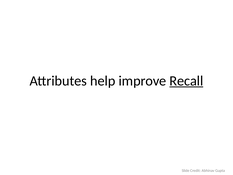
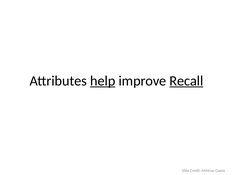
help underline: none -> present (103, 81)
